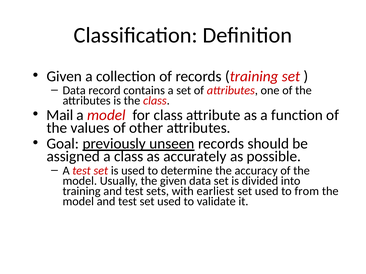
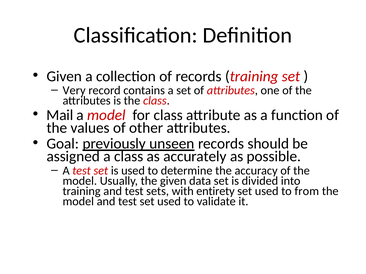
Data: Data -> Very (74, 91)
earliest: earliest -> entirety (216, 191)
